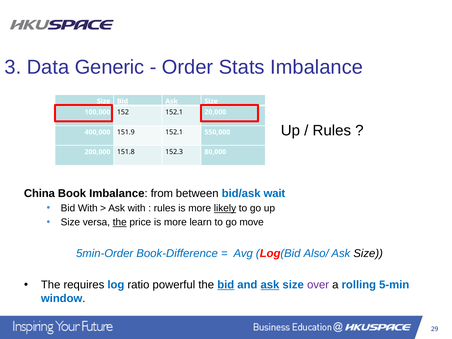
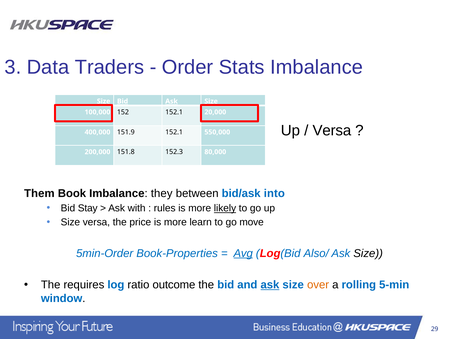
Generic: Generic -> Traders (109, 67)
Rules: Rules -> Versa (332, 130)
China: China -> Them (39, 194)
from: from -> they (162, 194)
wait: wait -> into (274, 194)
Bid With: With -> Stay (88, 208)
the underline: present -> none (120, 222)
Book-Difference: Book-Difference -> Book-Properties (177, 253)
Avg underline: none -> present (243, 253)
powerful: powerful -> outcome (174, 285)
bid underline: present -> none (226, 285)
over colour: purple -> orange (318, 285)
